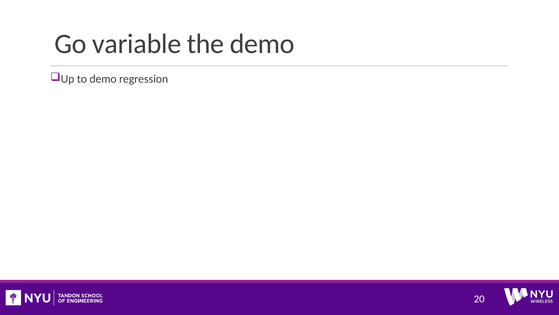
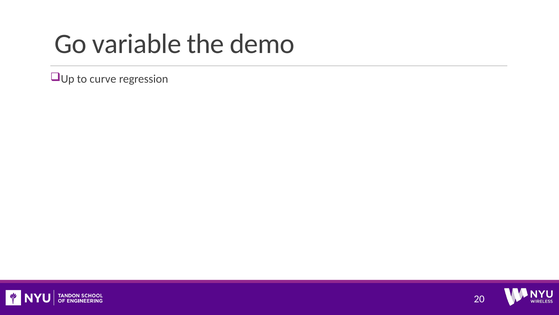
to demo: demo -> curve (103, 79)
